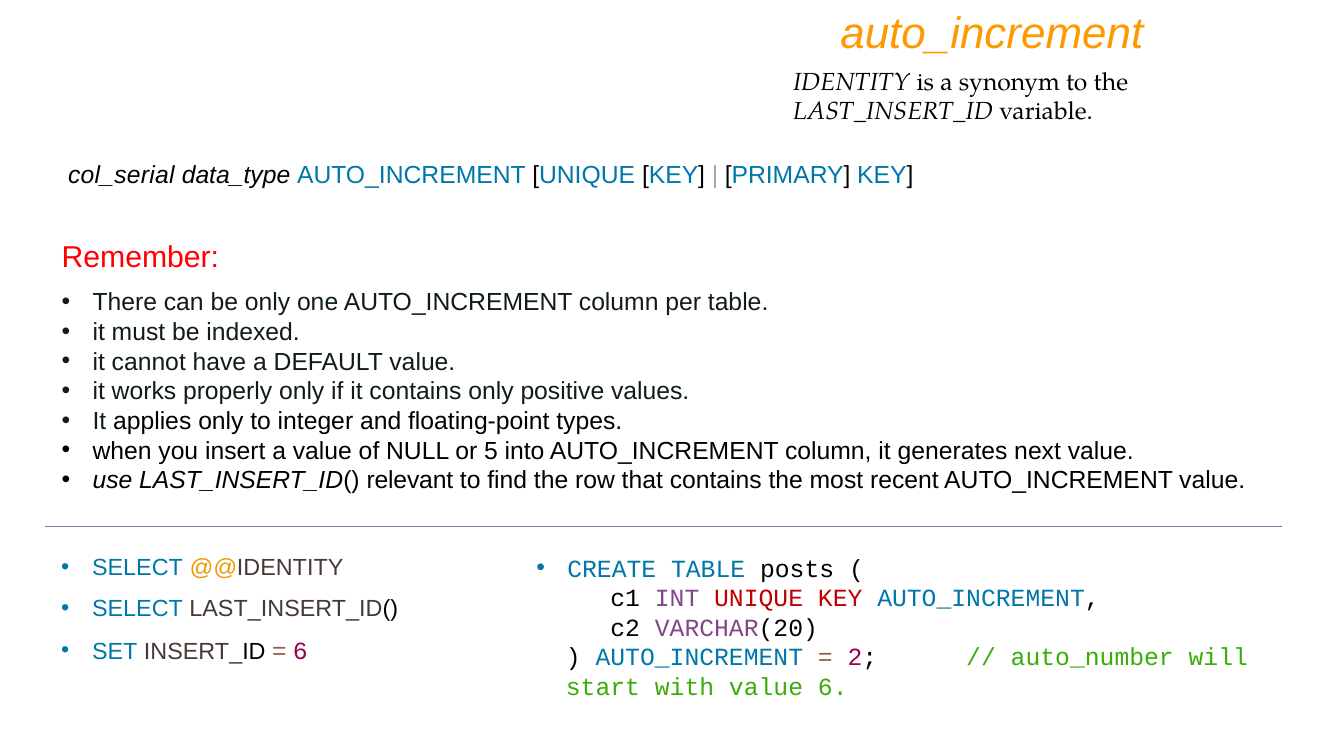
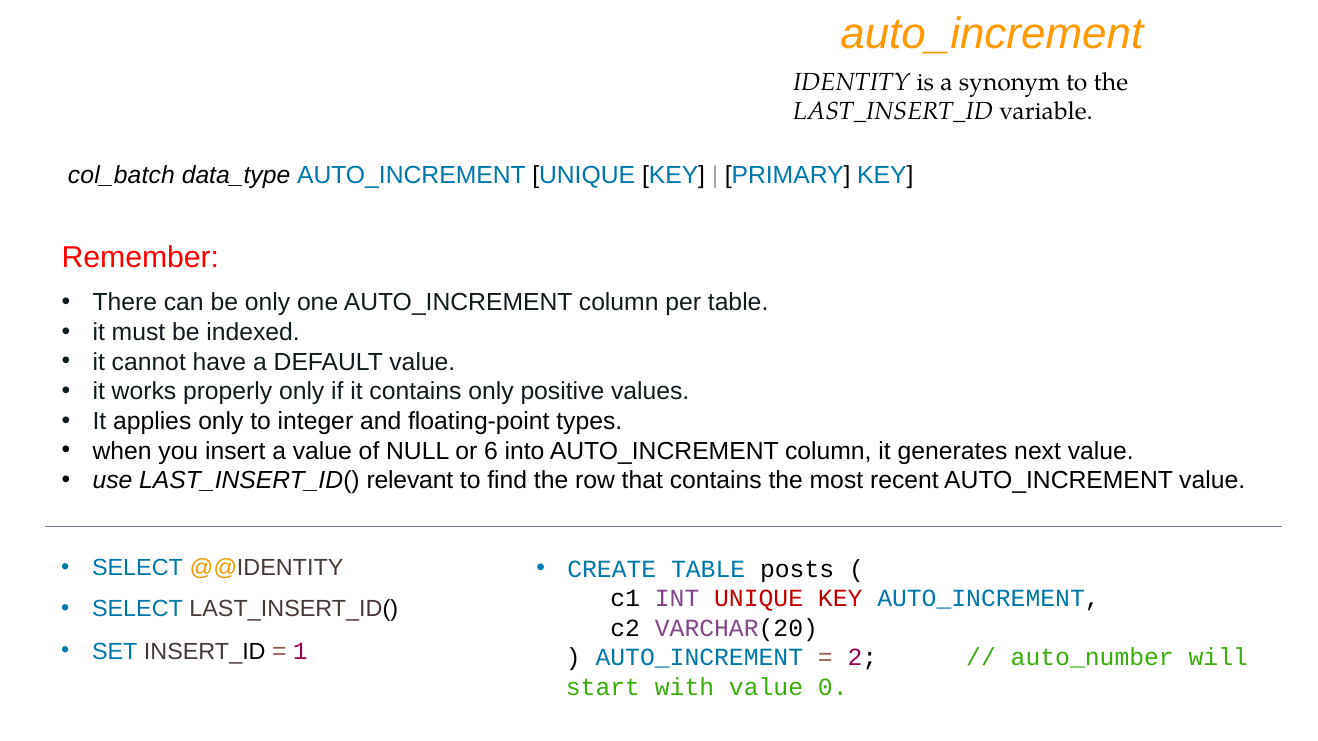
col_serial: col_serial -> col_batch (121, 176)
5: 5 -> 6 (491, 451)
6: 6 -> 1 (300, 652)
value 6: 6 -> 0 (833, 688)
